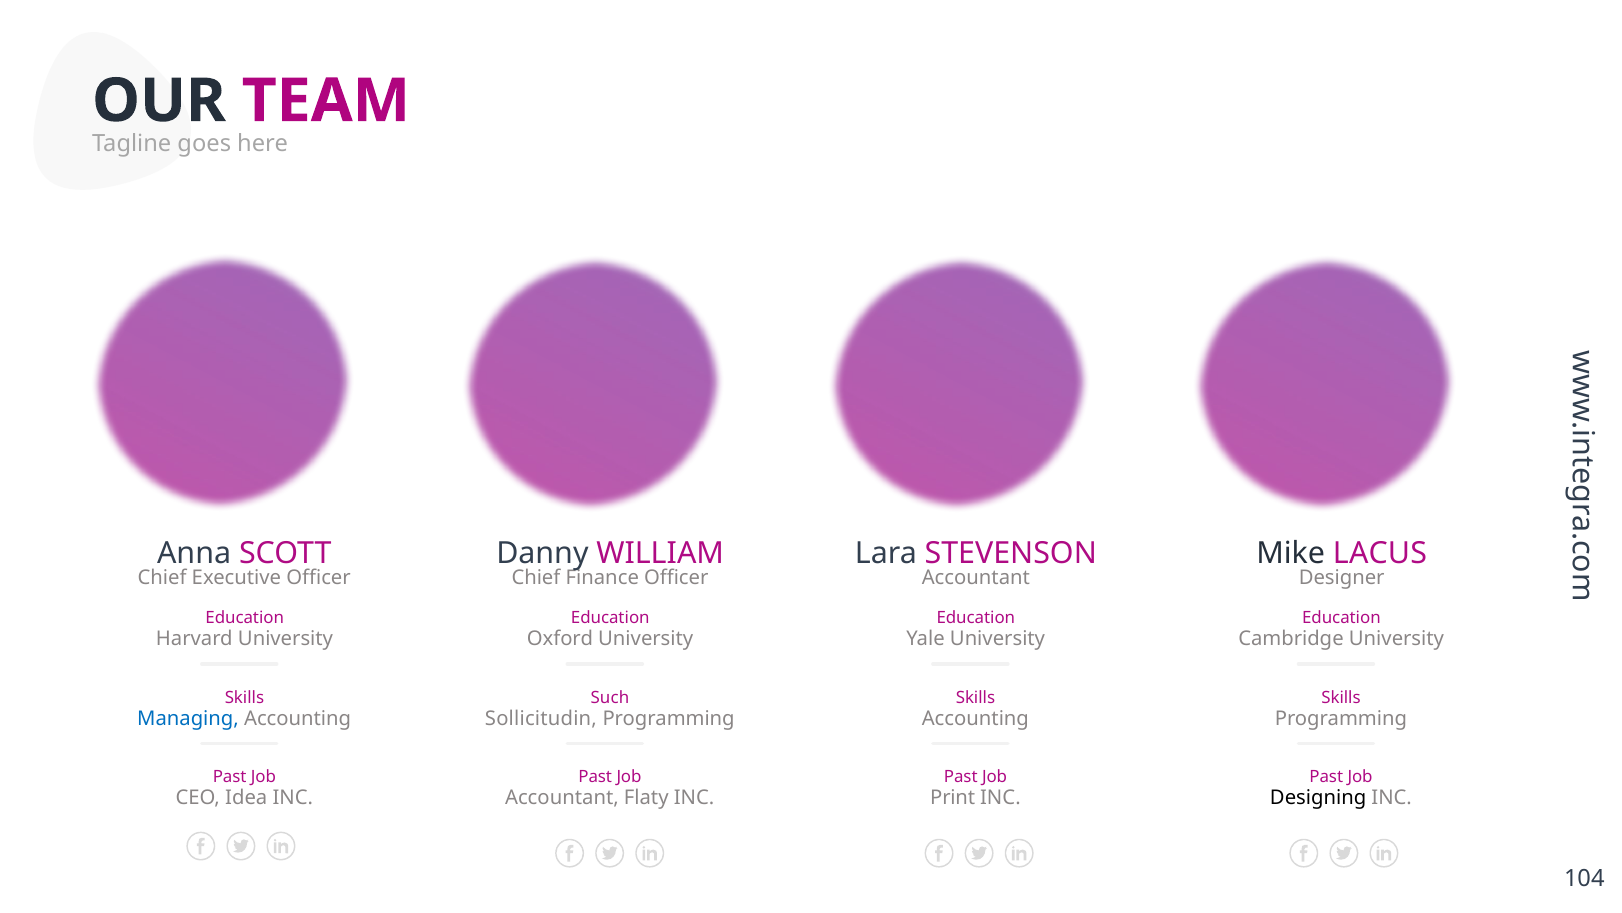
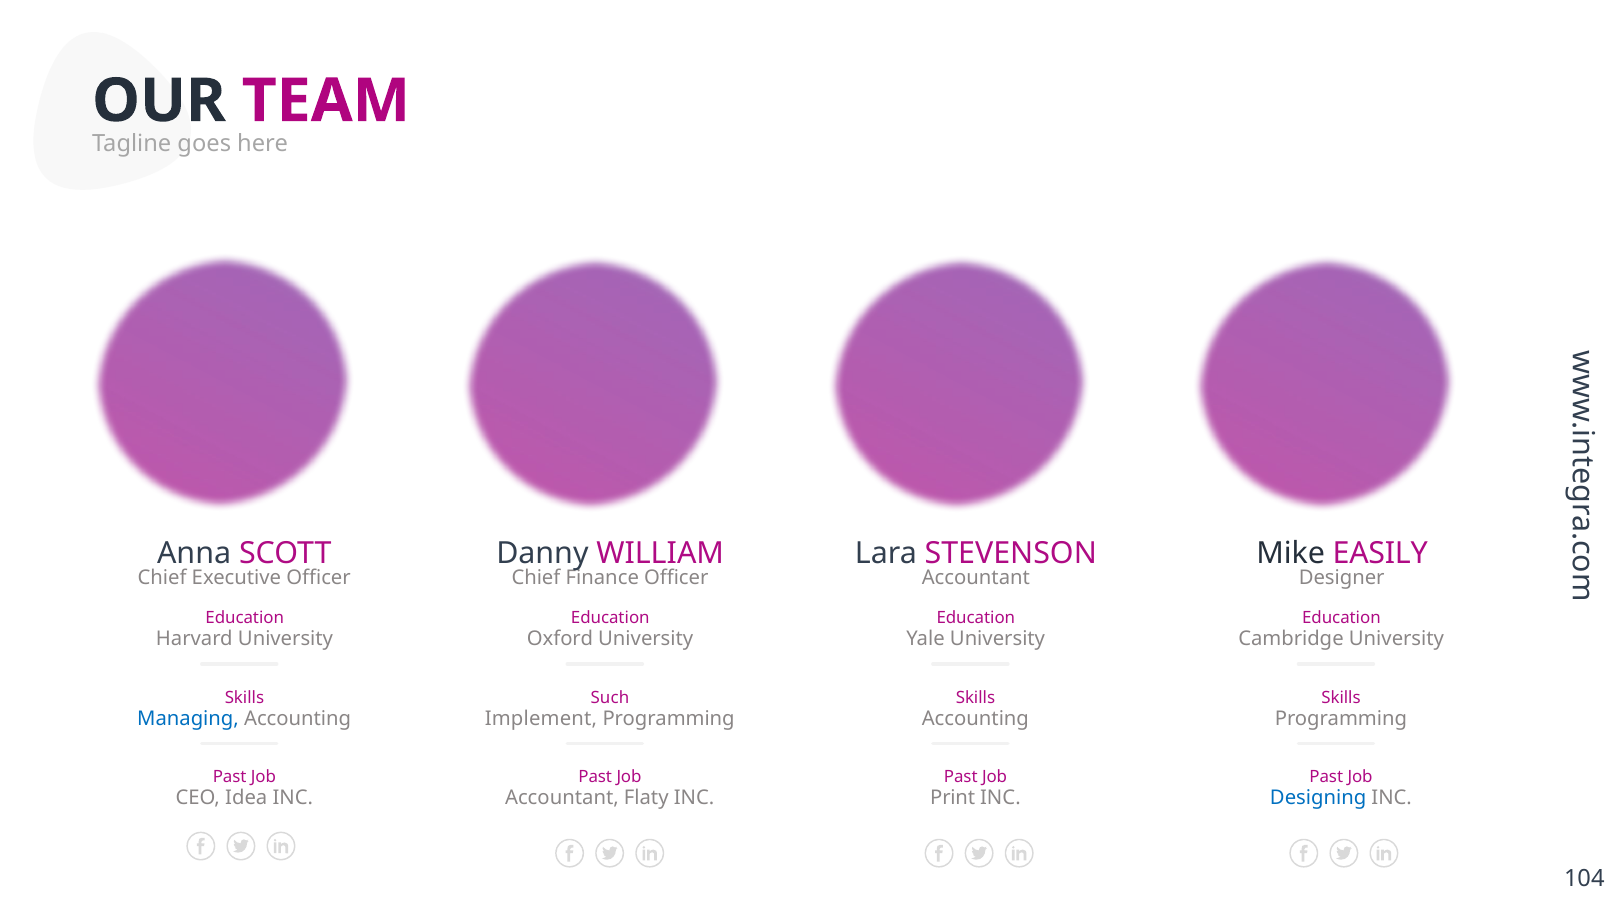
LACUS: LACUS -> EASILY (1380, 553)
Sollicitudin: Sollicitudin -> Implement (541, 718)
Designing colour: black -> blue (1318, 797)
